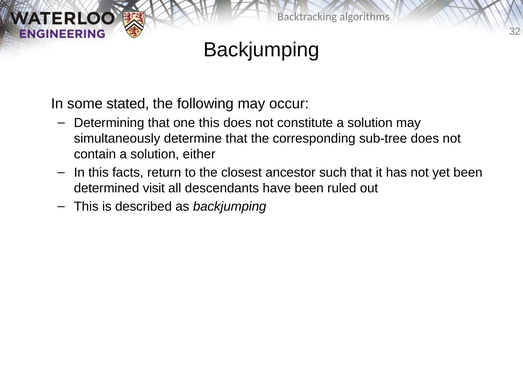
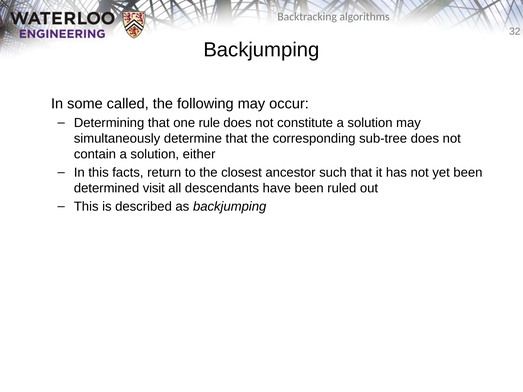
stated: stated -> called (128, 104)
one this: this -> rule (209, 123)
